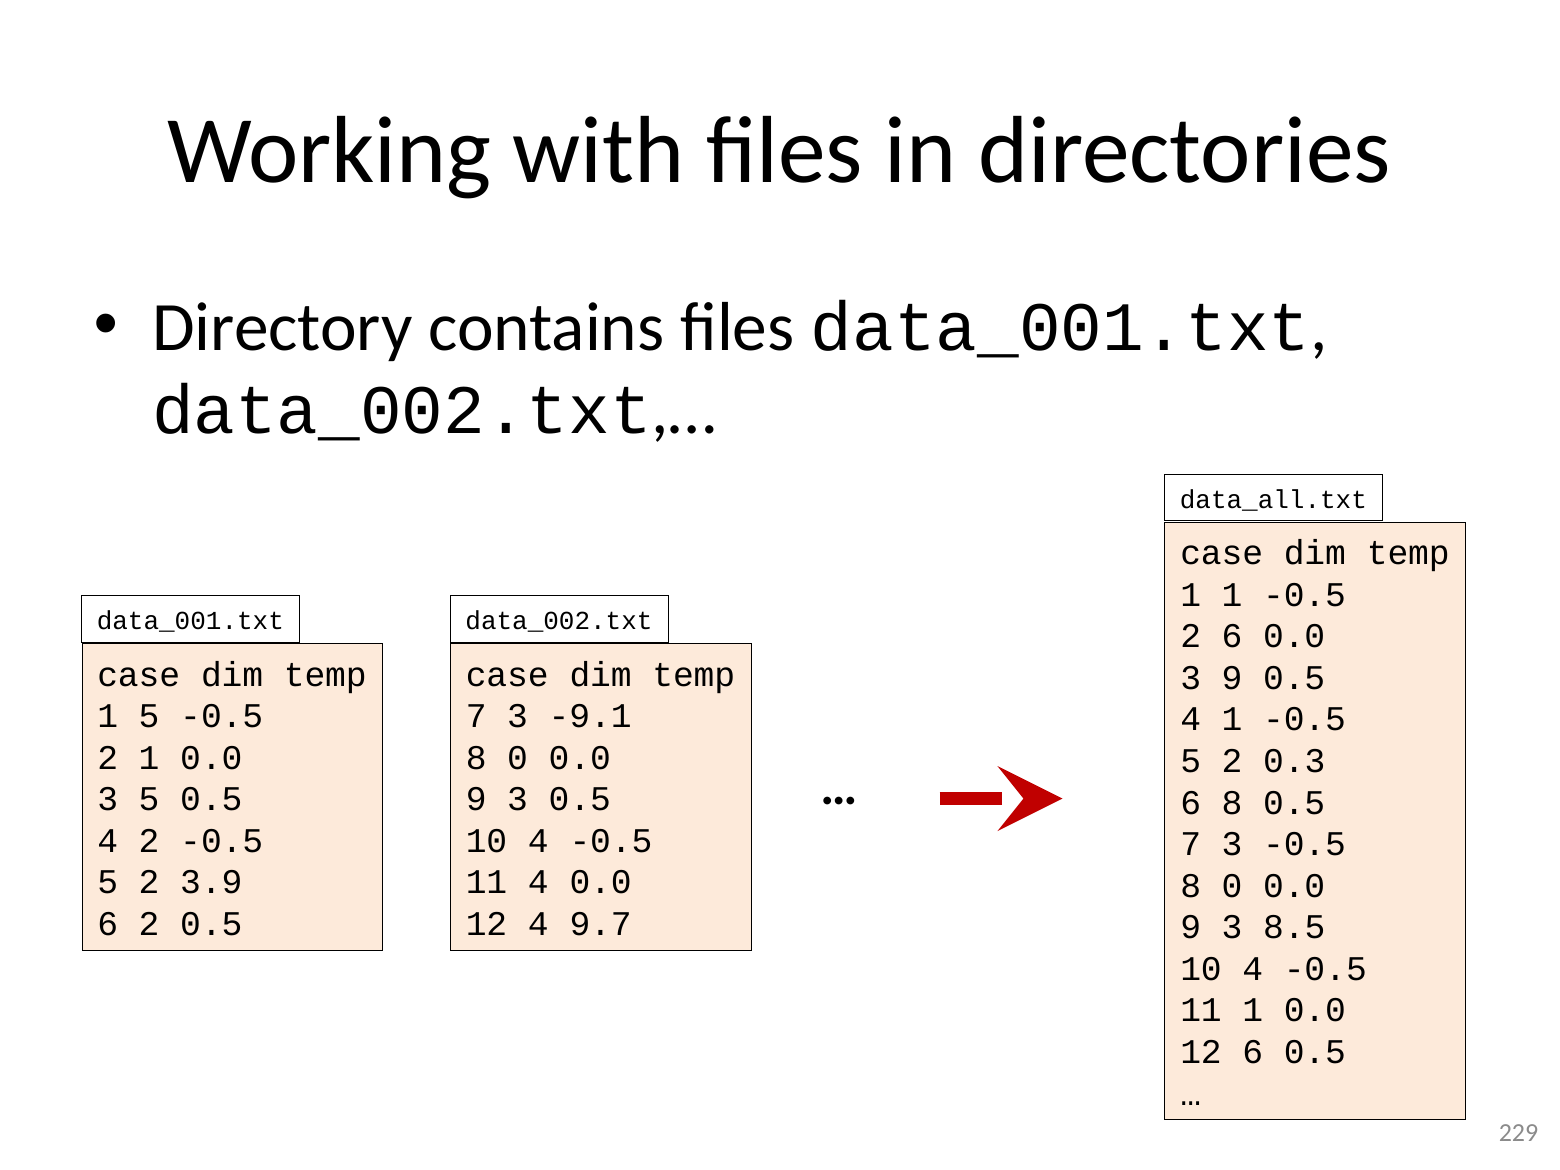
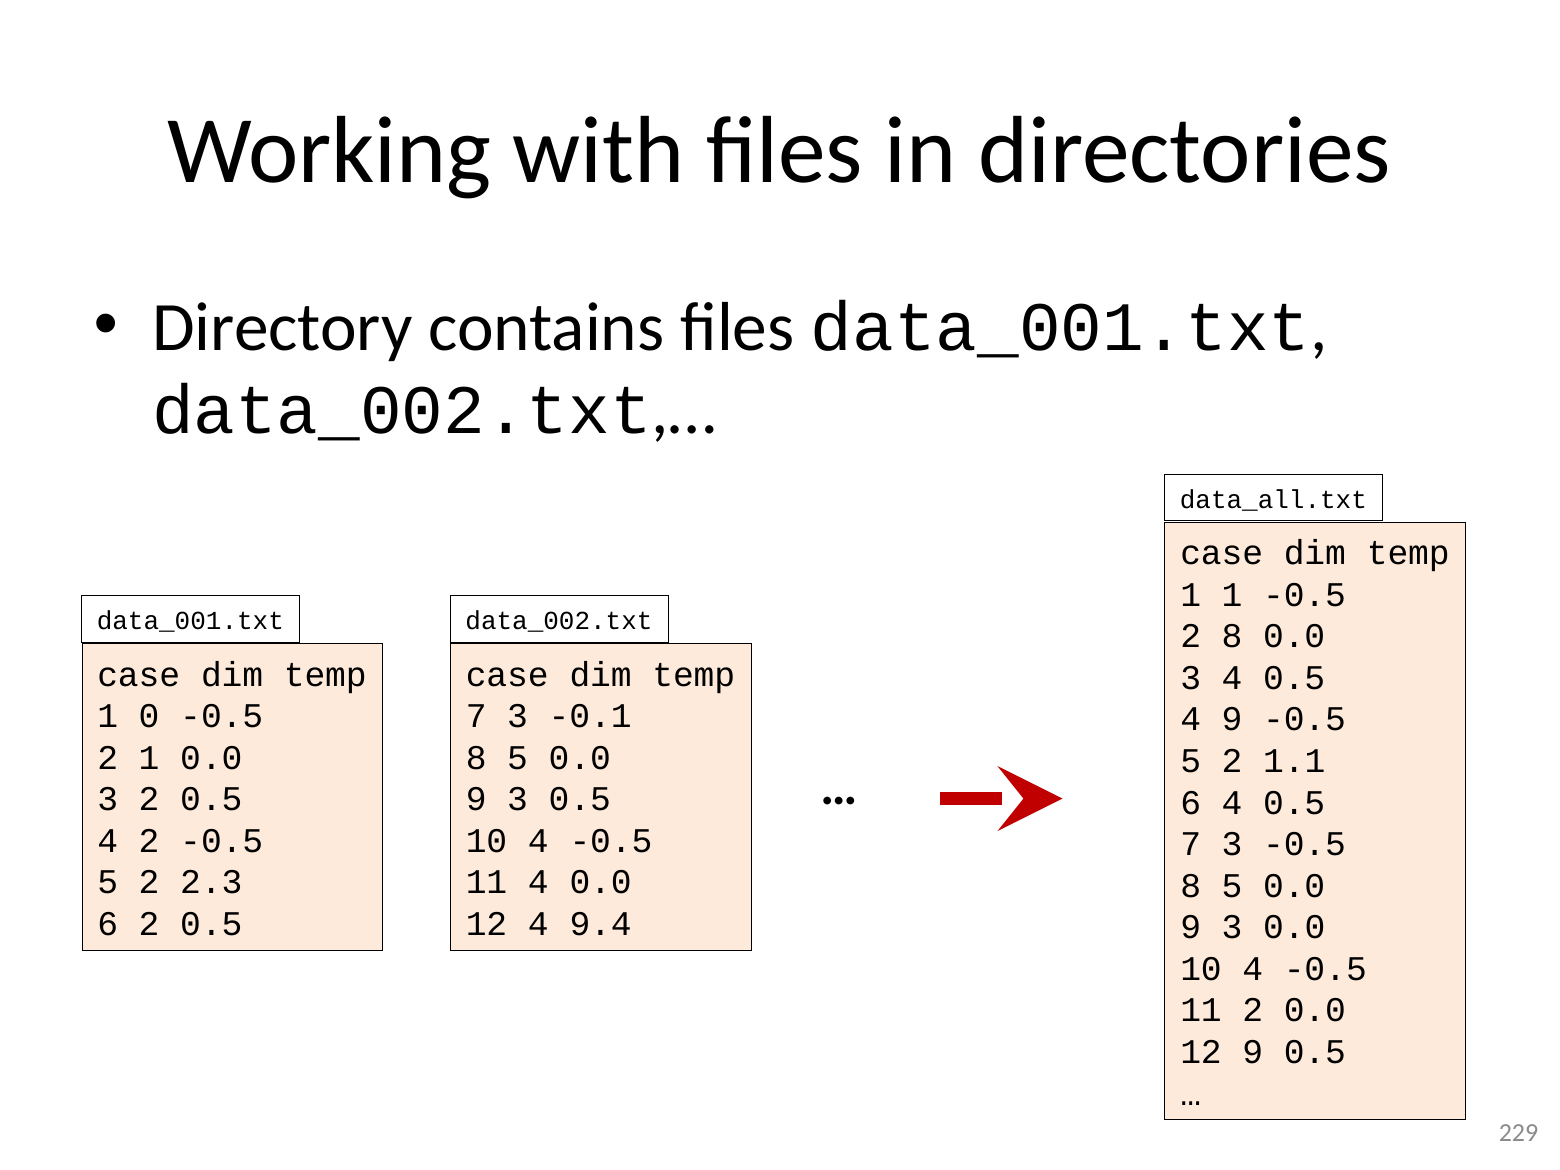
2 6: 6 -> 8 (1232, 636)
3 9: 9 -> 4 (1232, 678)
1 5: 5 -> 0 (149, 716)
-9.1: -9.1 -> -0.1 (590, 716)
4 1: 1 -> 9 (1232, 719)
0: 0 -> 5 (518, 758)
0.3: 0.3 -> 1.1 (1294, 761)
3 5: 5 -> 2 (149, 799)
6 8: 8 -> 4 (1232, 803)
3.9: 3.9 -> 2.3 (211, 883)
0: 0 -> 5 (1232, 886)
9.7: 9.7 -> 9.4 (601, 924)
3 8.5: 8.5 -> 0.0 (1294, 927)
11 1: 1 -> 2 (1253, 1011)
12 6: 6 -> 9 (1253, 1052)
